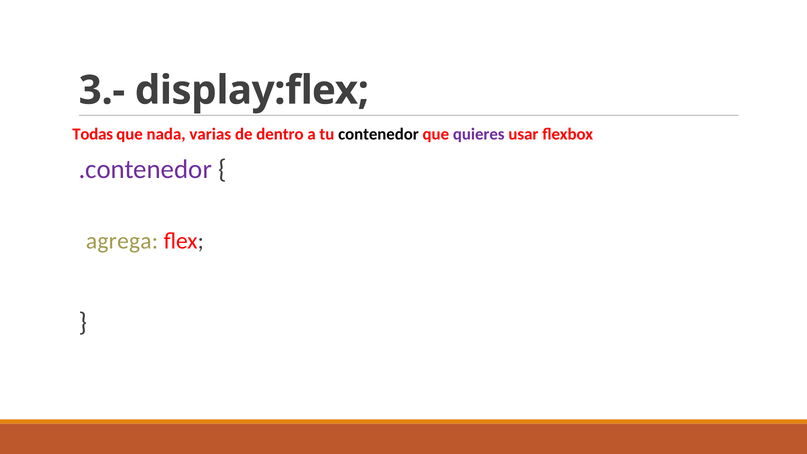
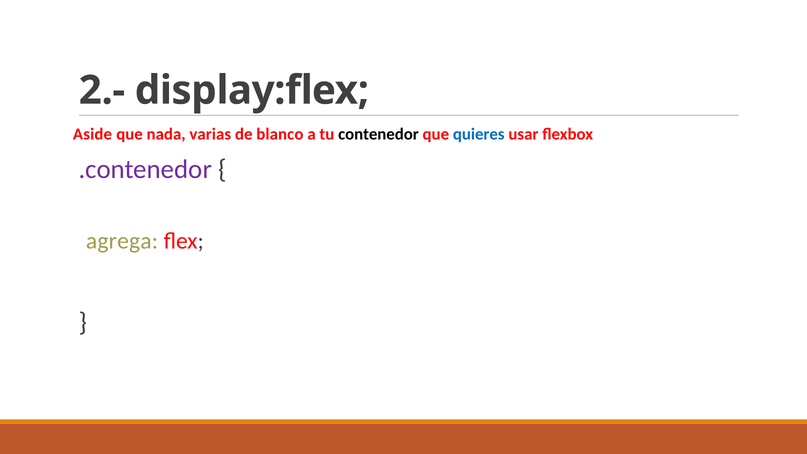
3.-: 3.- -> 2.- (102, 90)
Todas: Todas -> Aside (92, 134)
dentro: dentro -> blanco (280, 134)
quieres colour: purple -> blue (479, 134)
